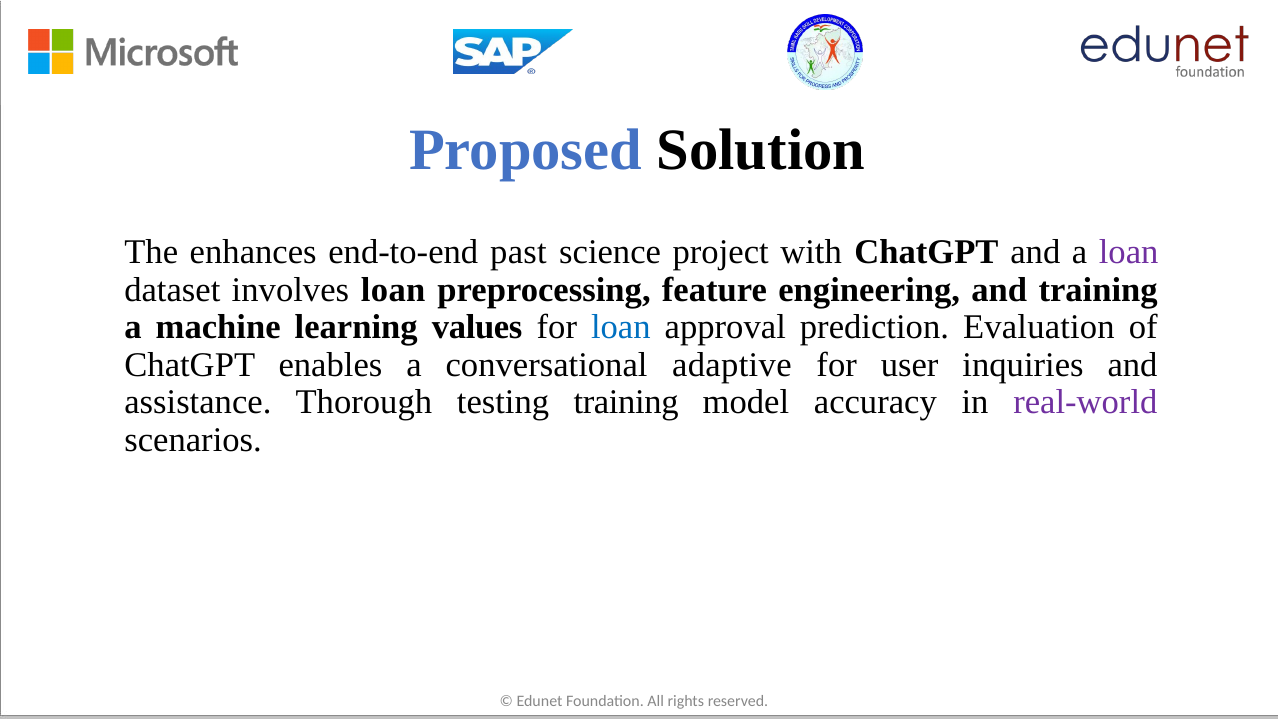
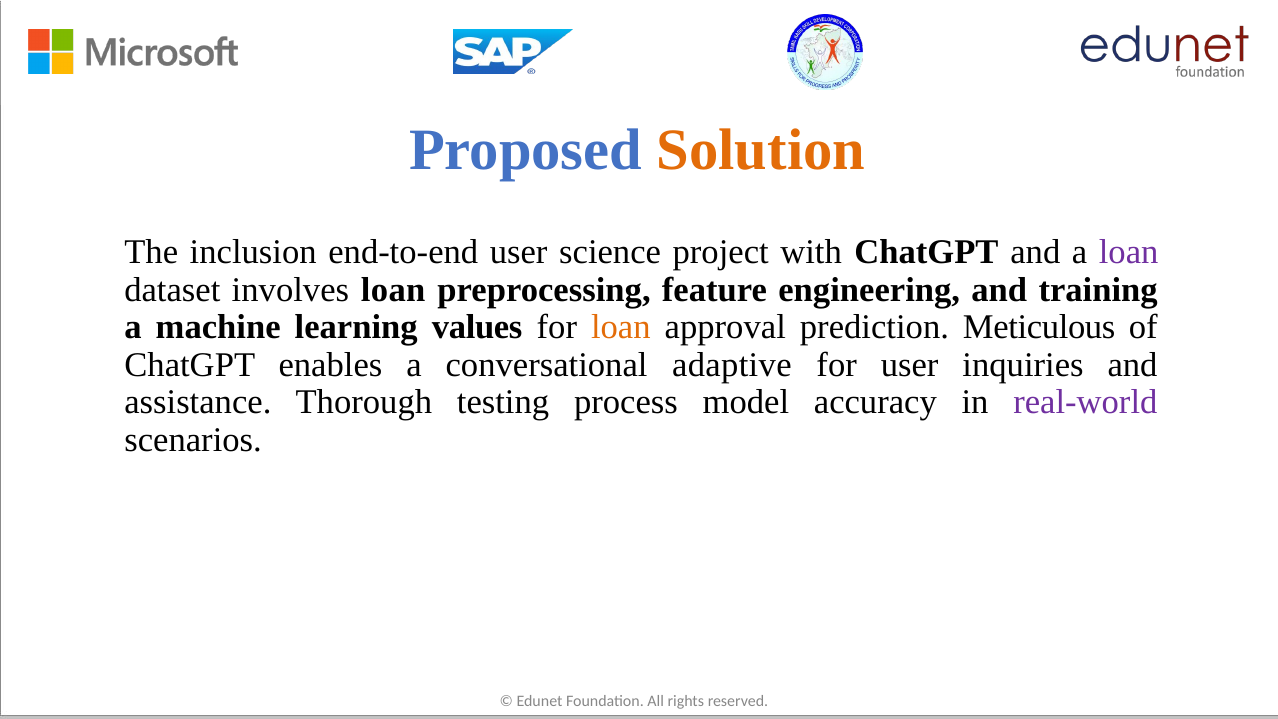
Solution colour: black -> orange (761, 150)
enhances: enhances -> inclusion (253, 253)
end-to-end past: past -> user (519, 253)
loan colour: blue -> orange (621, 327)
Evaluation: Evaluation -> Meticulous (1039, 327)
testing training: training -> process (626, 402)
